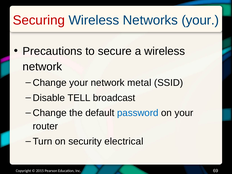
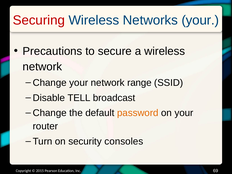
metal: metal -> range (139, 83)
password colour: blue -> orange (138, 113)
electrical: electrical -> consoles (124, 141)
